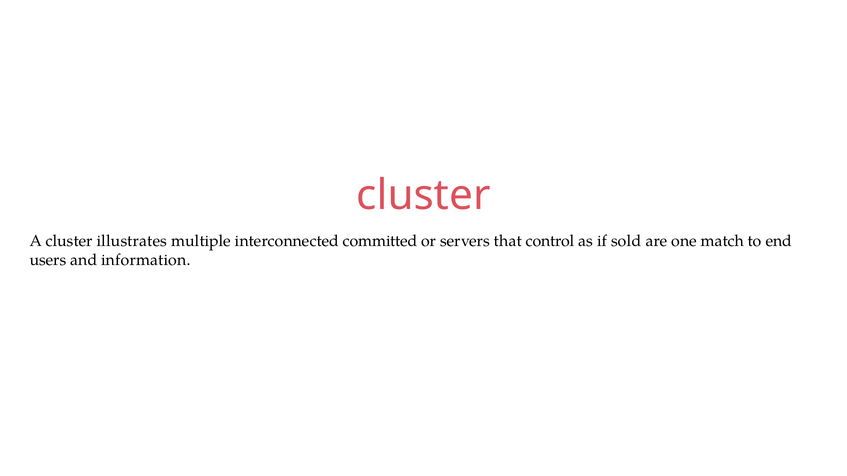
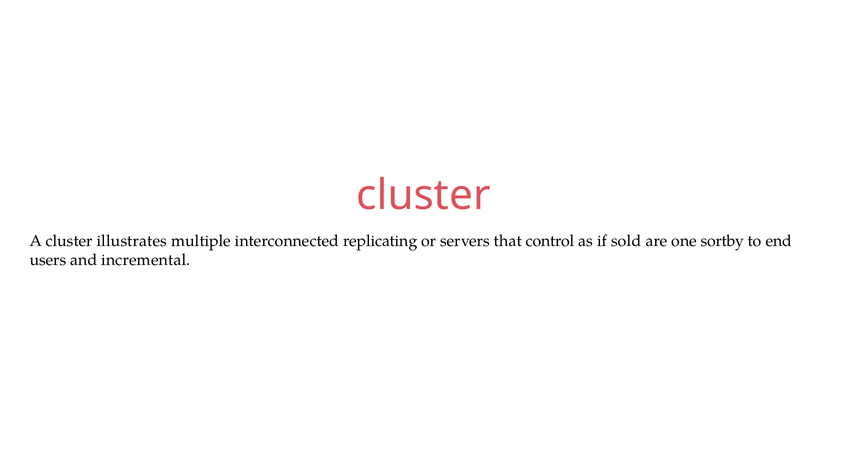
committed: committed -> replicating (380, 241)
match: match -> sortby (722, 241)
information: information -> incremental (146, 260)
